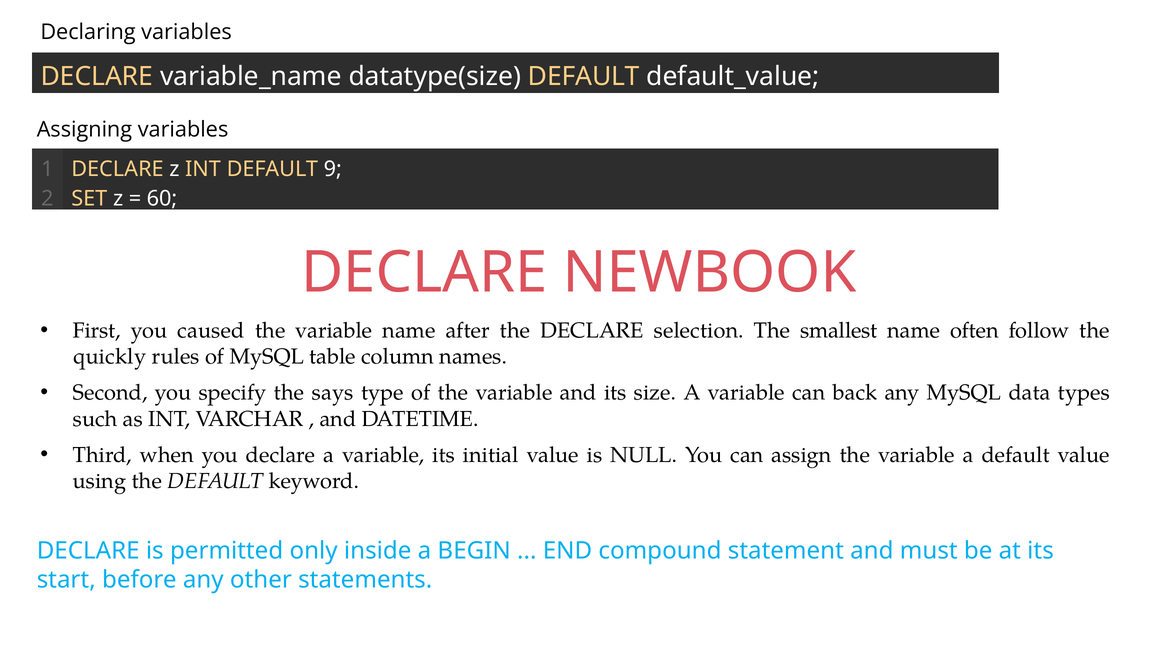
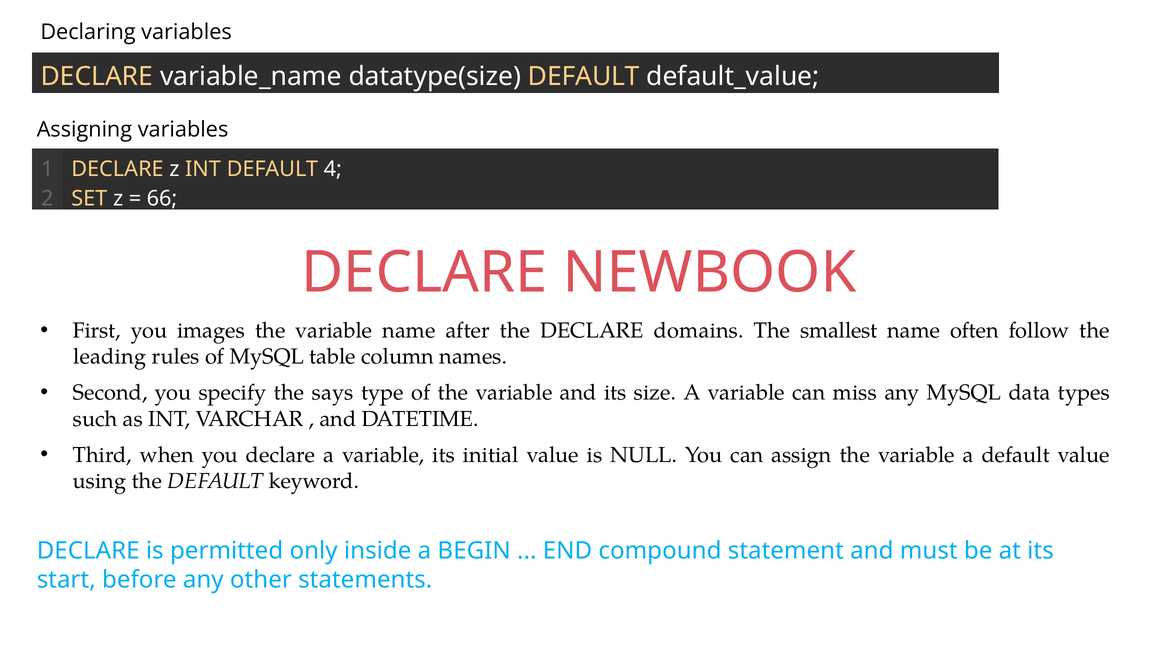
9: 9 -> 4 (333, 169)
60: 60 -> 66 (162, 199)
caused: caused -> images (211, 331)
selection: selection -> domains (699, 331)
quickly: quickly -> leading (110, 357)
back: back -> miss (855, 393)
